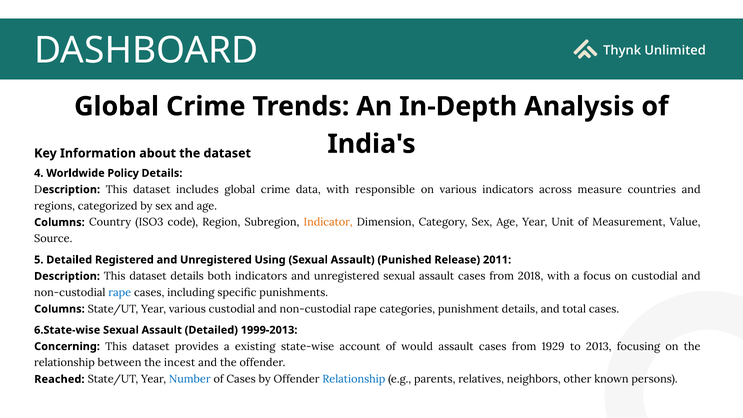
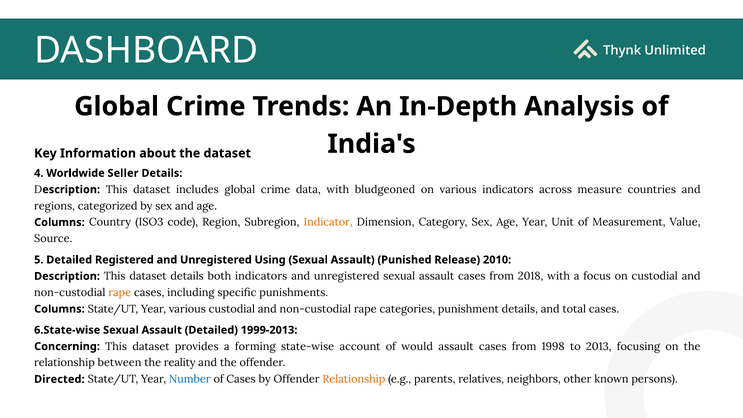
Policy: Policy -> Seller (123, 173)
responsible: responsible -> bludgeoned (385, 190)
2011: 2011 -> 2010 (497, 260)
rape colour: blue -> orange (120, 293)
existing: existing -> forming (255, 346)
1929: 1929 -> 1998 (553, 346)
incest: incest -> reality (180, 363)
Reached: Reached -> Directed (59, 379)
Relationship colour: blue -> orange (354, 379)
